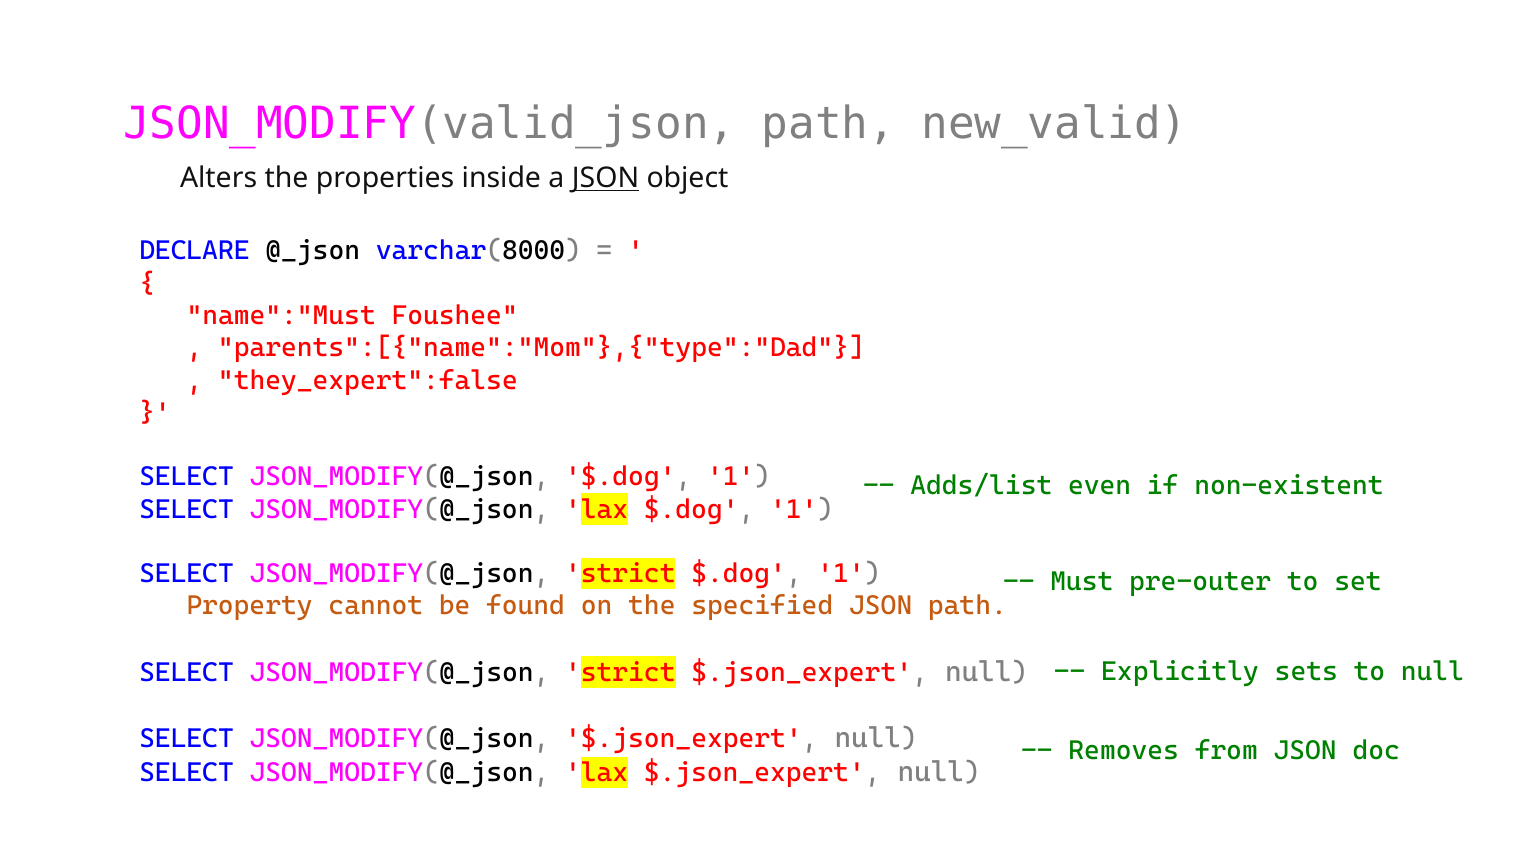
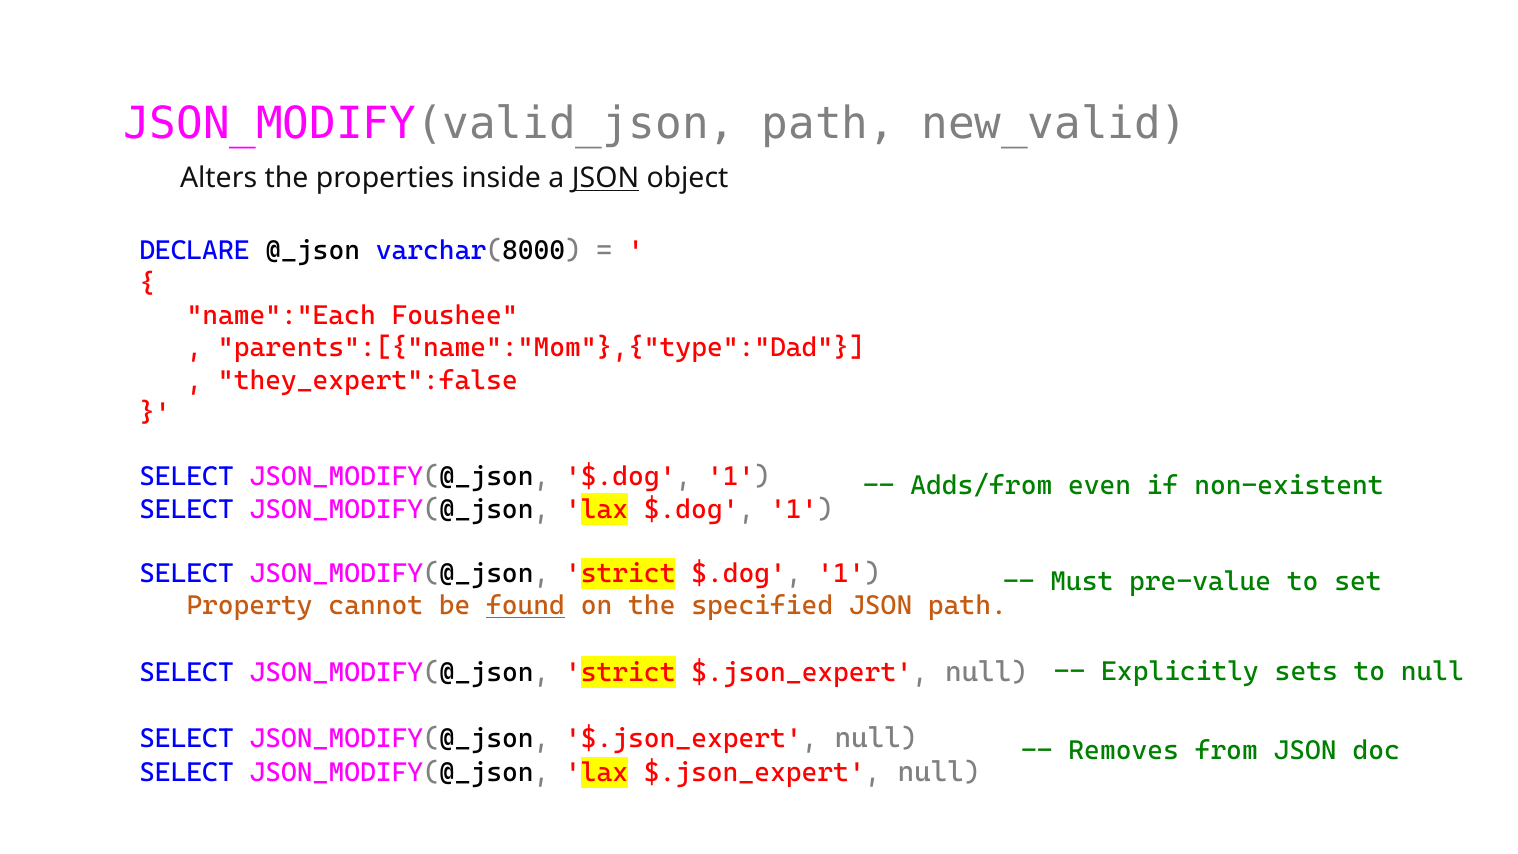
name":"Must: name":"Must -> name":"Each (281, 316)
Adds/list: Adds/list -> Adds/from (981, 486)
pre-outer: pre-outer -> pre-value (1200, 581)
found underline: none -> present (526, 606)
